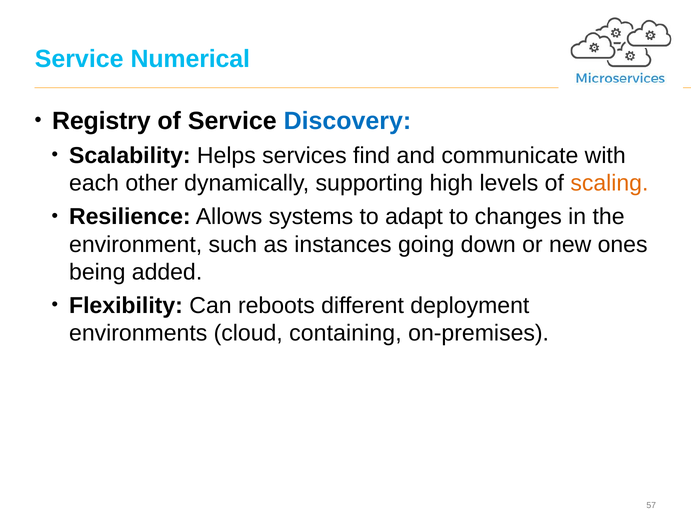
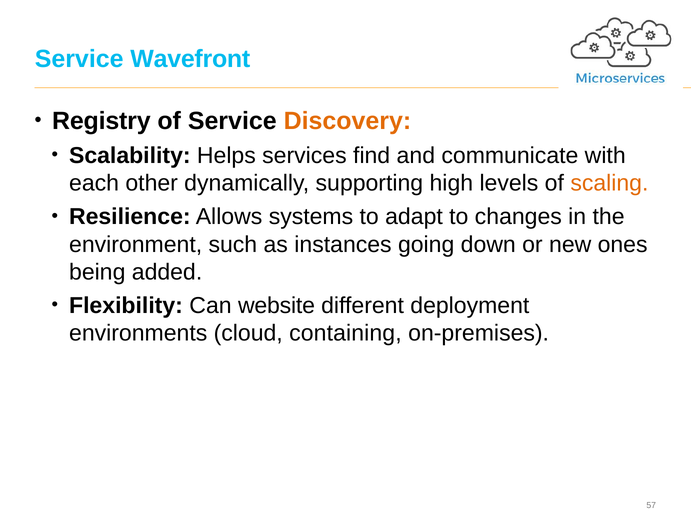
Numerical: Numerical -> Wavefront (190, 59)
Discovery colour: blue -> orange (347, 121)
reboots: reboots -> website (276, 306)
